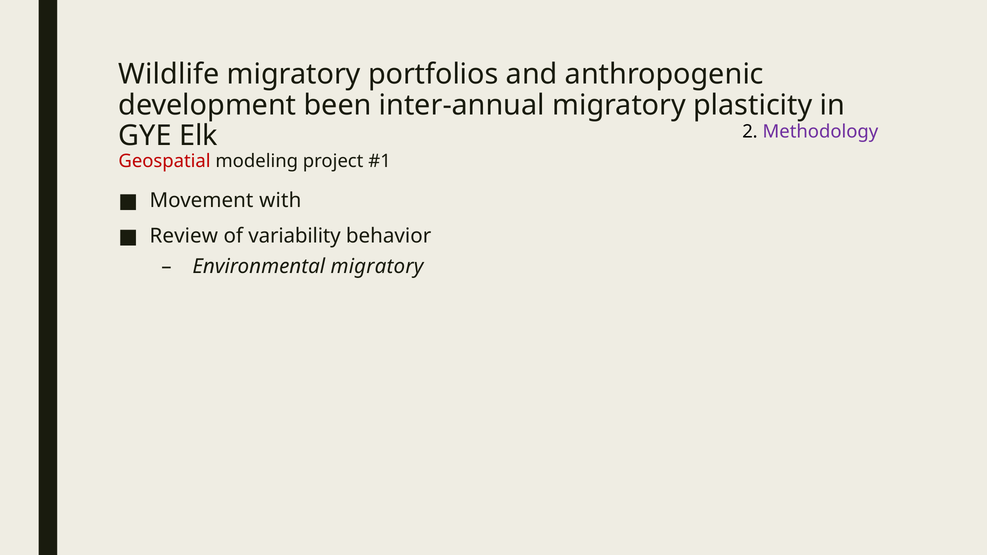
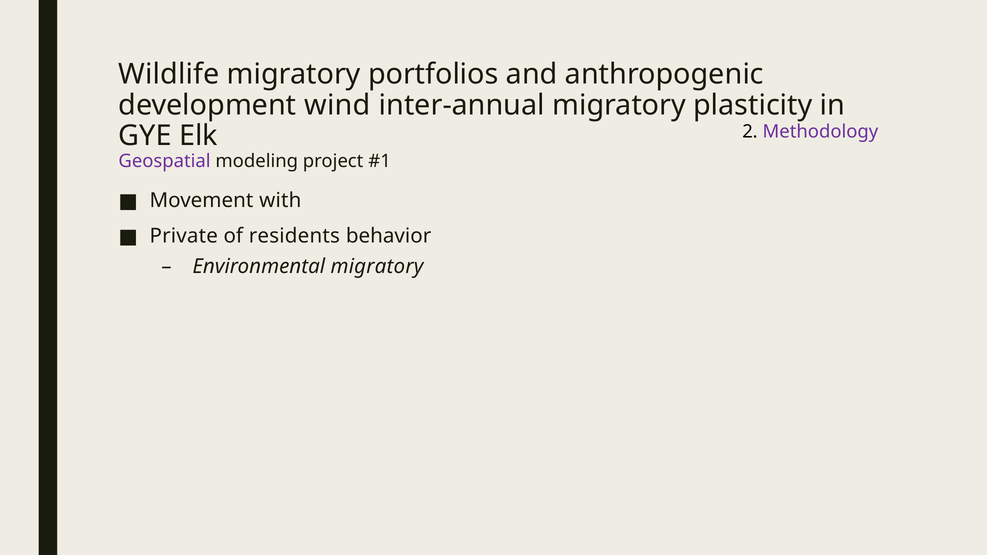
been: been -> wind (337, 105)
Geospatial colour: red -> purple (165, 161)
Review: Review -> Private (184, 236)
variability: variability -> residents (294, 236)
